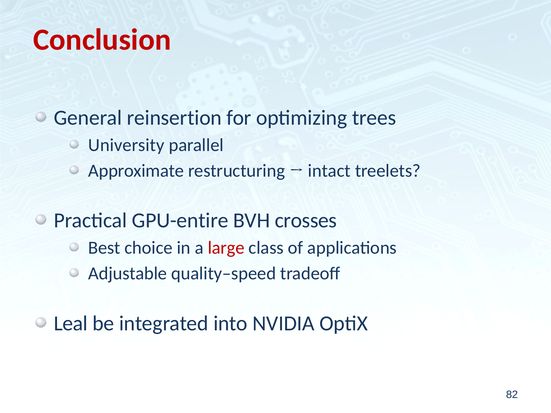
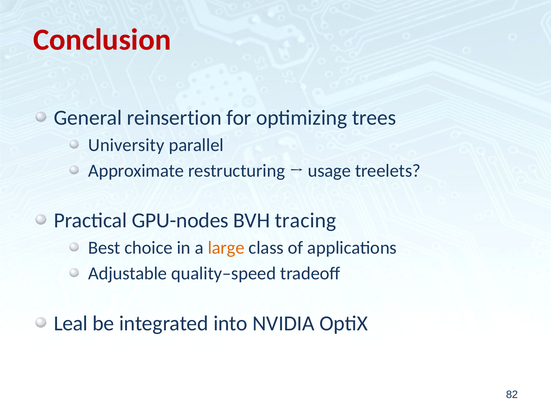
intact: intact -> usage (329, 171)
GPU-entire: GPU-entire -> GPU-nodes (180, 221)
crosses: crosses -> tracing (306, 221)
large colour: red -> orange (226, 248)
